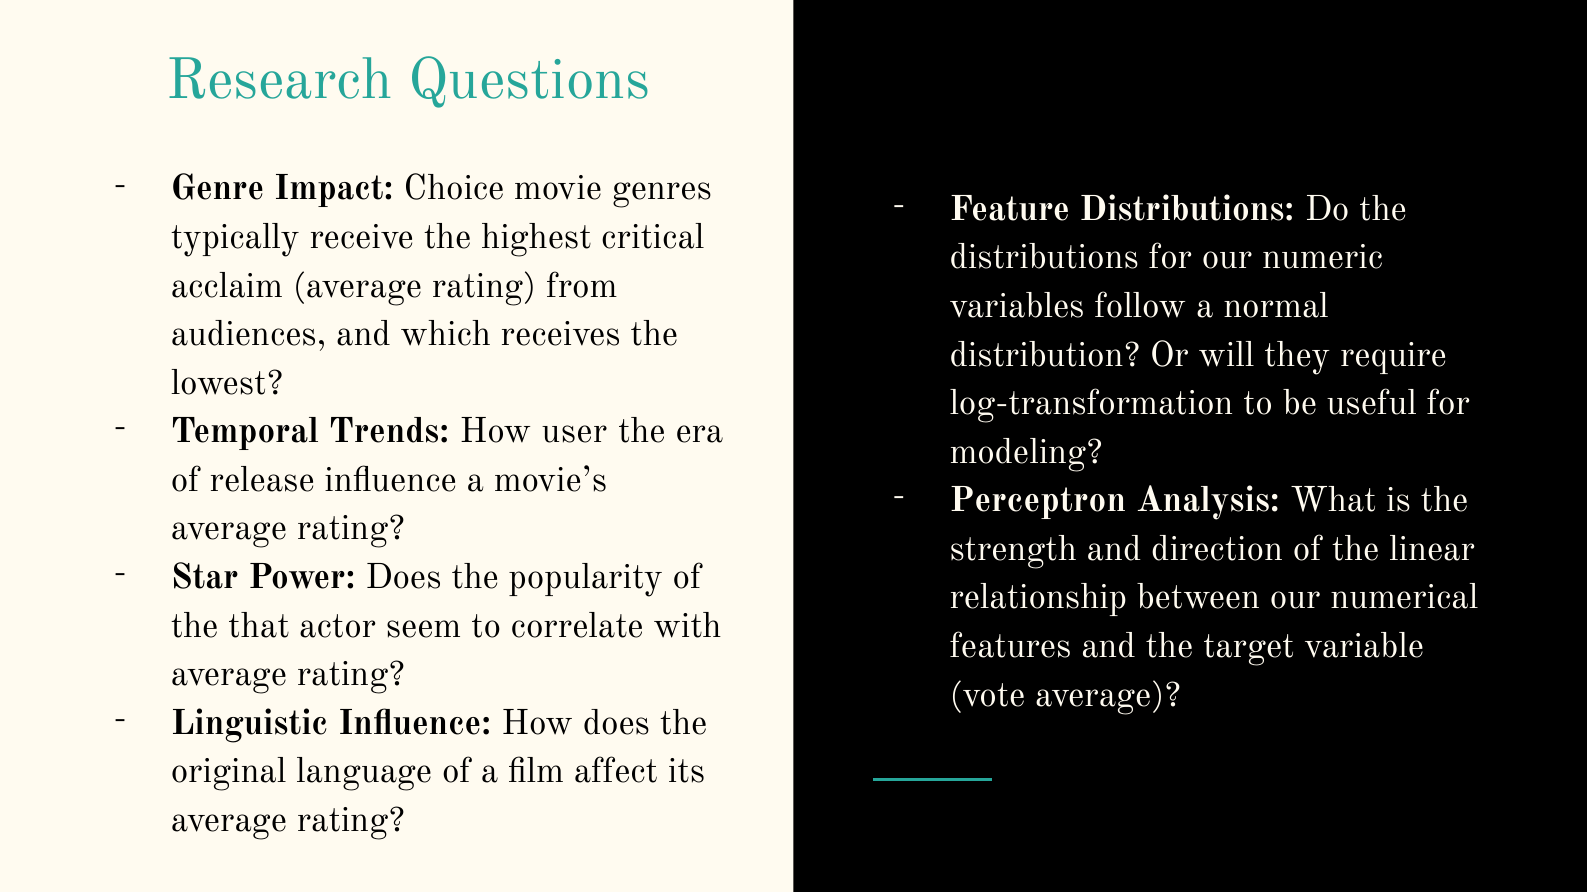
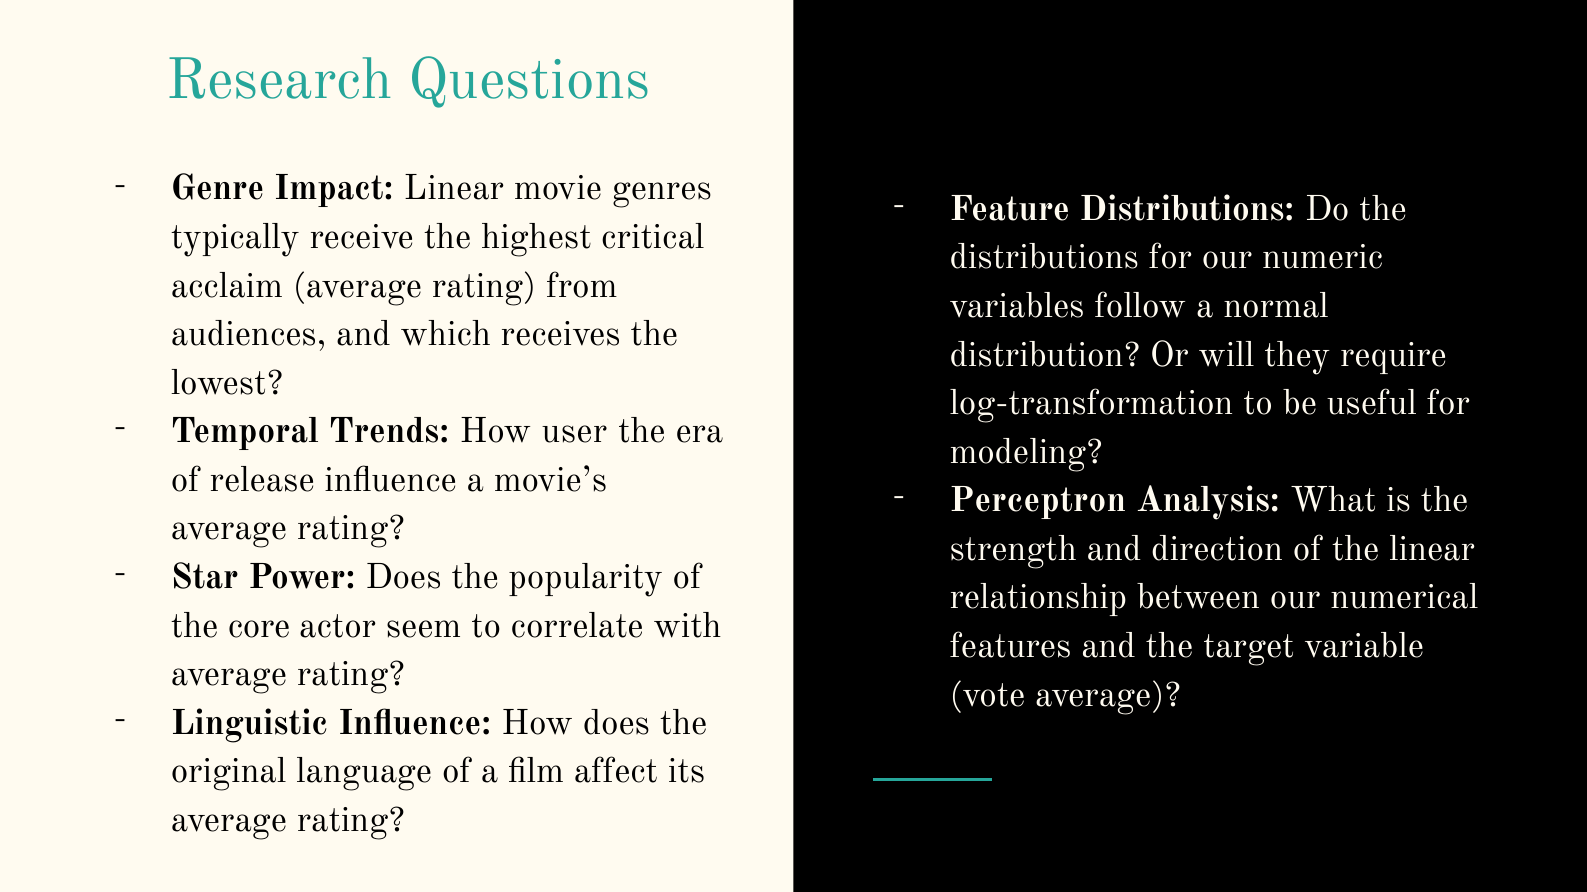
Impact Choice: Choice -> Linear (454, 188)
that: that -> core (259, 626)
